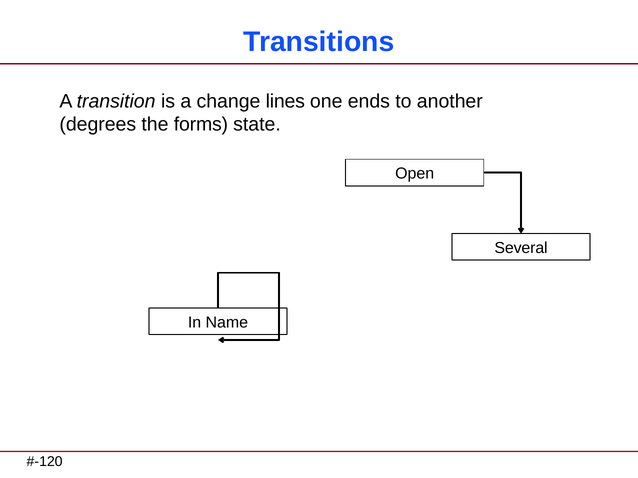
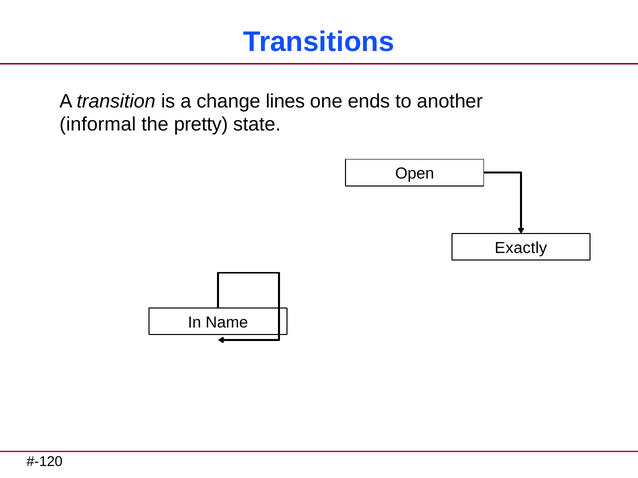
degrees: degrees -> informal (98, 125)
forms: forms -> pretty (201, 125)
Several: Several -> Exactly (521, 248)
